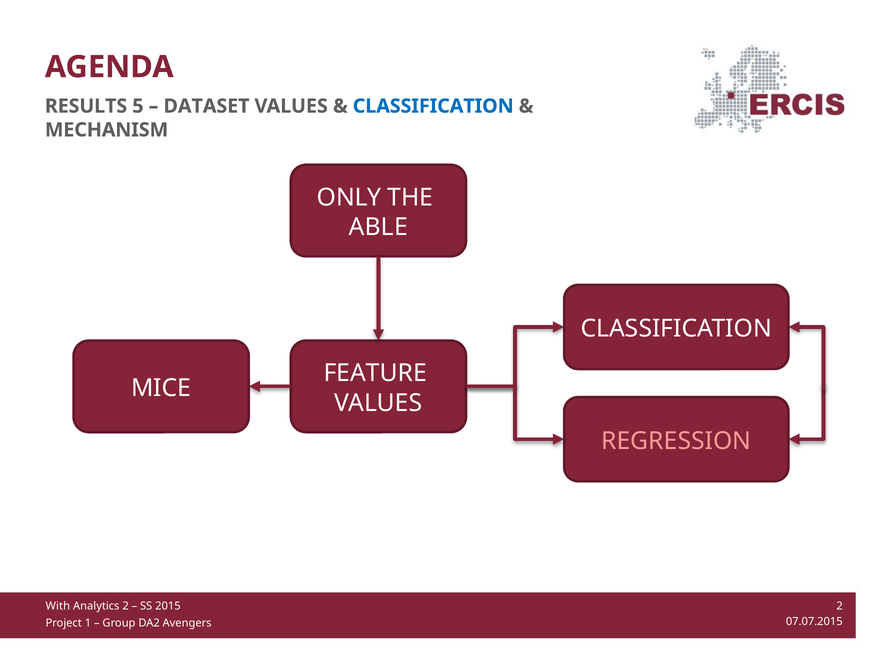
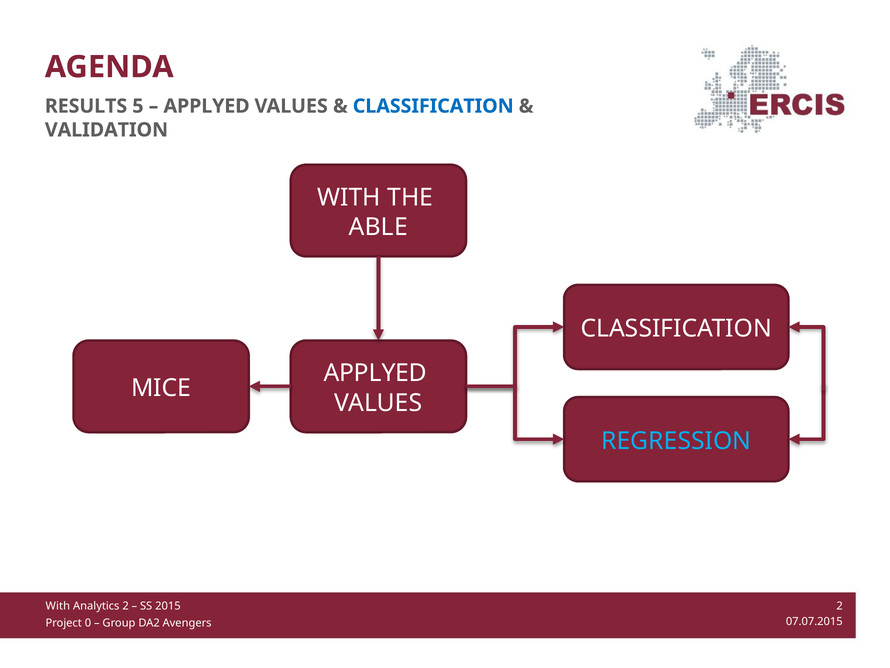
DATASET: DATASET -> APPLYED (207, 106)
MECHANISM: MECHANISM -> VALIDATION (106, 130)
ONLY: ONLY -> WITH (349, 197)
FEATURE: FEATURE -> APPLYED (375, 373)
REGRESSION colour: pink -> light blue (676, 441)
1: 1 -> 0 (88, 623)
